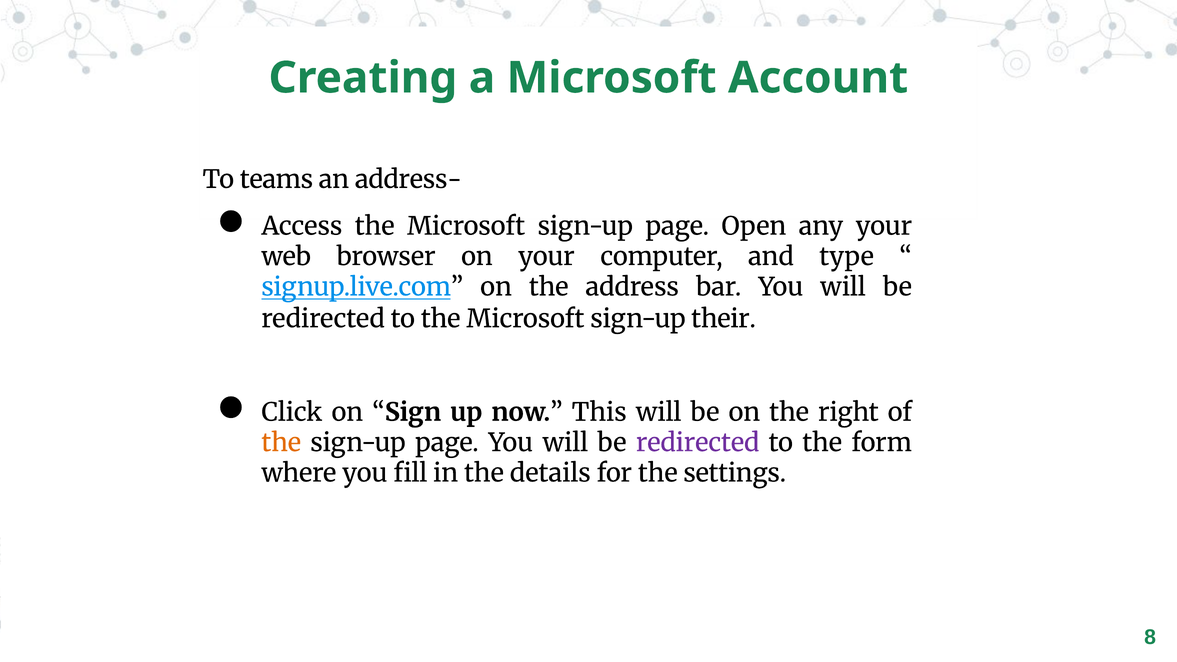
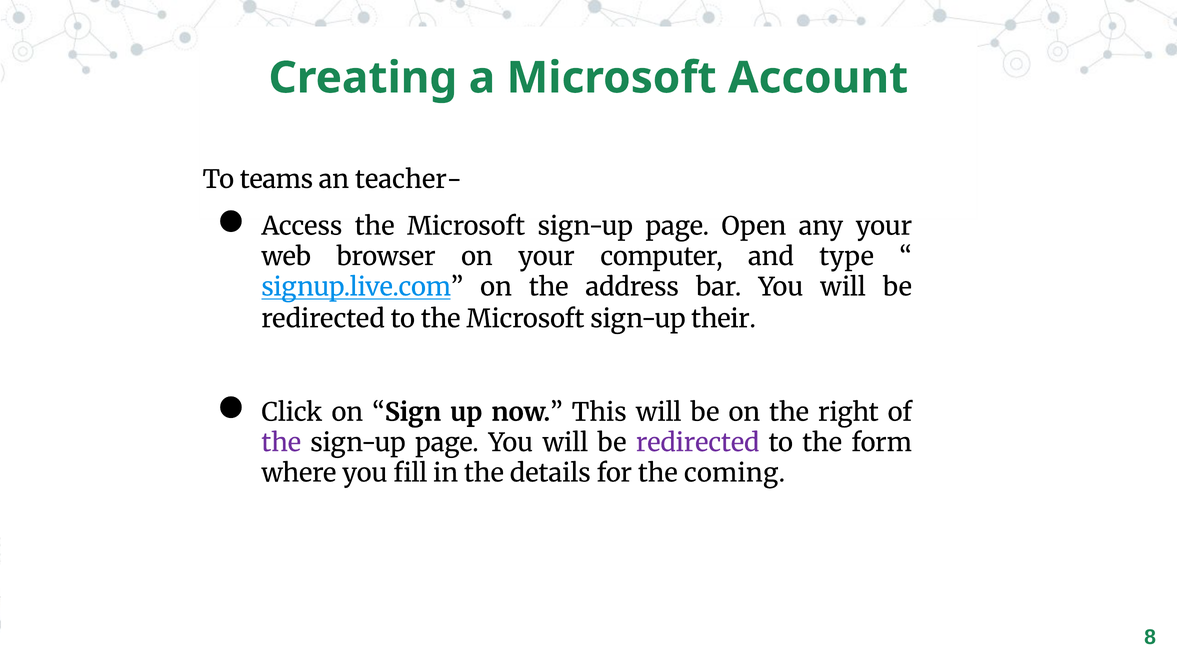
address-: address- -> teacher- (408, 180)
the colour: orange -> purple (281, 443)
settings: settings -> coming (734, 473)
